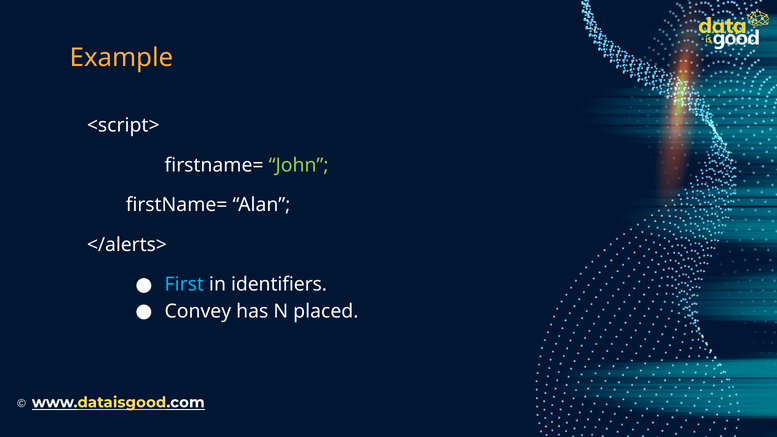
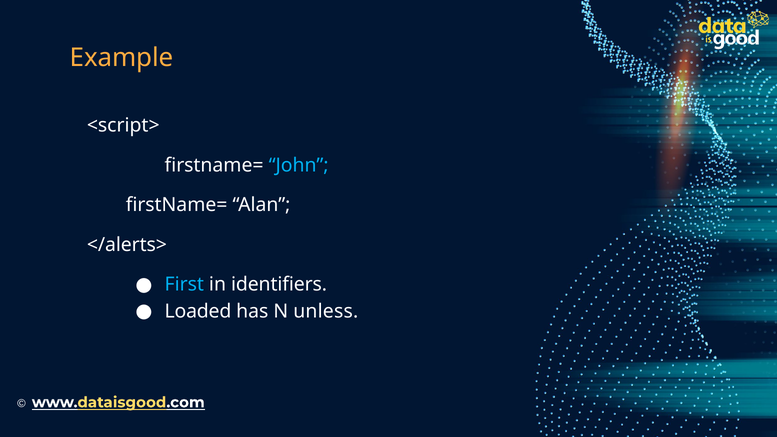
John colour: light green -> light blue (299, 165)
Convey: Convey -> Loaded (198, 311)
placed: placed -> unless (326, 311)
